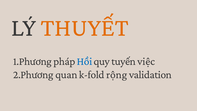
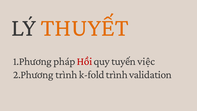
Hồi colour: blue -> red (84, 61)
2.Phương quan: quan -> trình (66, 74)
k-fold rộng: rộng -> trình (117, 74)
